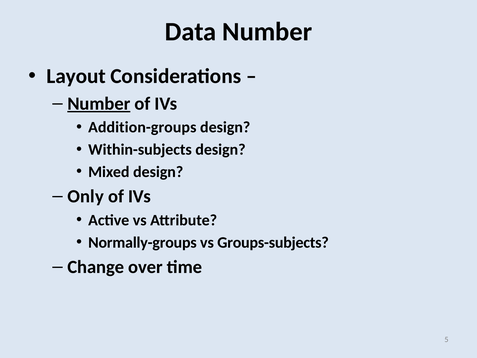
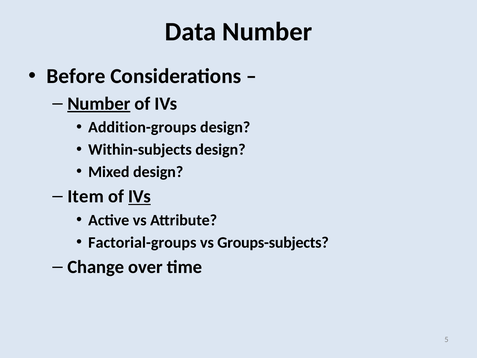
Layout: Layout -> Before (76, 76)
Only: Only -> Item (86, 196)
IVs underline: none -> present (140, 196)
Normally-groups: Normally-groups -> Factorial-groups (142, 242)
